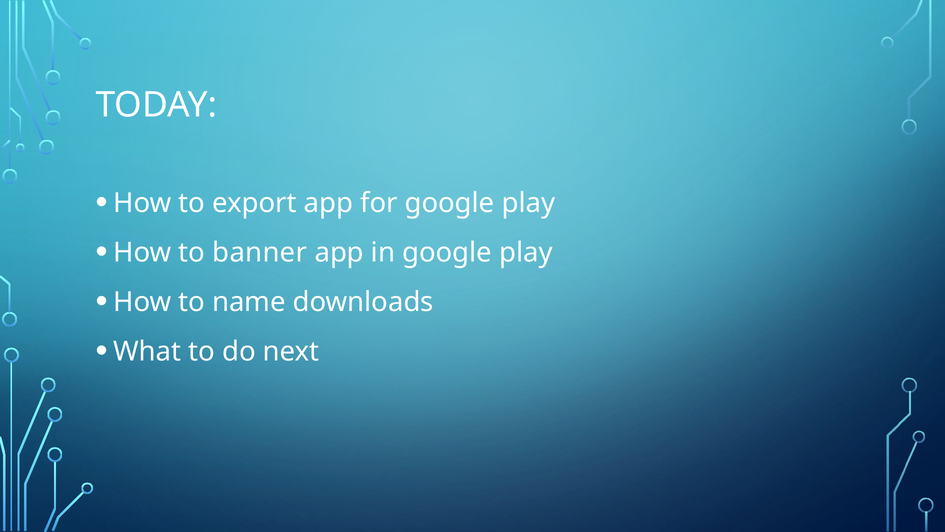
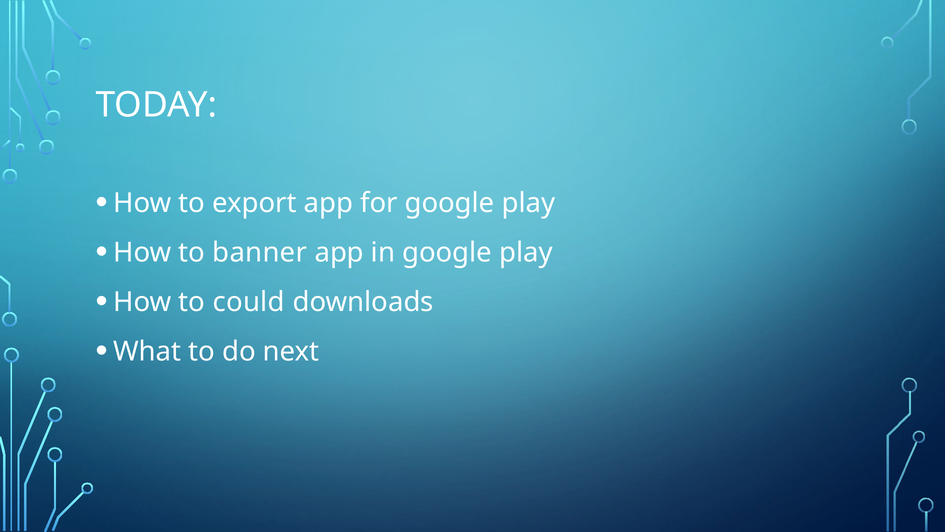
name: name -> could (249, 302)
